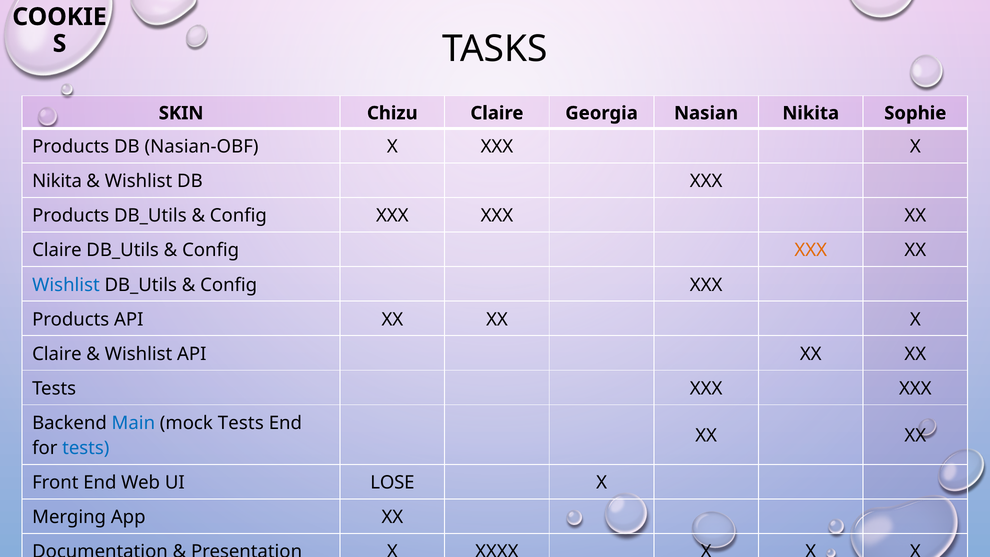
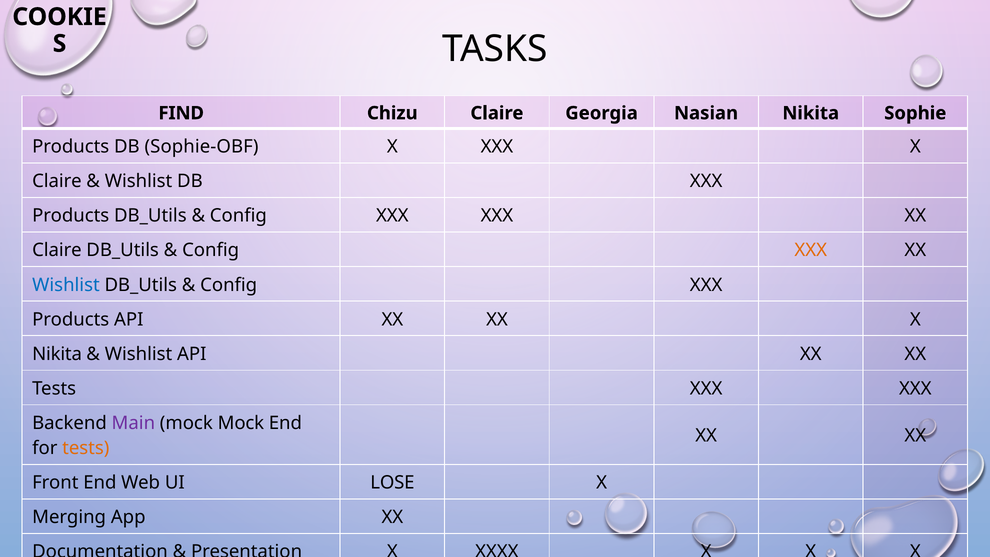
SKIN: SKIN -> FIND (181, 113)
Nasian-OBF: Nasian-OBF -> Sophie-OBF (202, 147)
Nikita: Nikita -> Claire (57, 181)
Claire: Claire -> Nikita (57, 354)
Main colour: blue -> purple (133, 423)
mock Tests: Tests -> Mock (241, 423)
tests colour: blue -> orange (86, 448)
